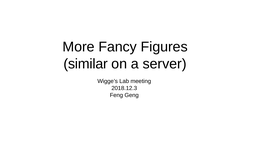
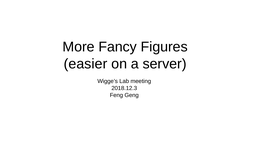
similar: similar -> easier (86, 64)
